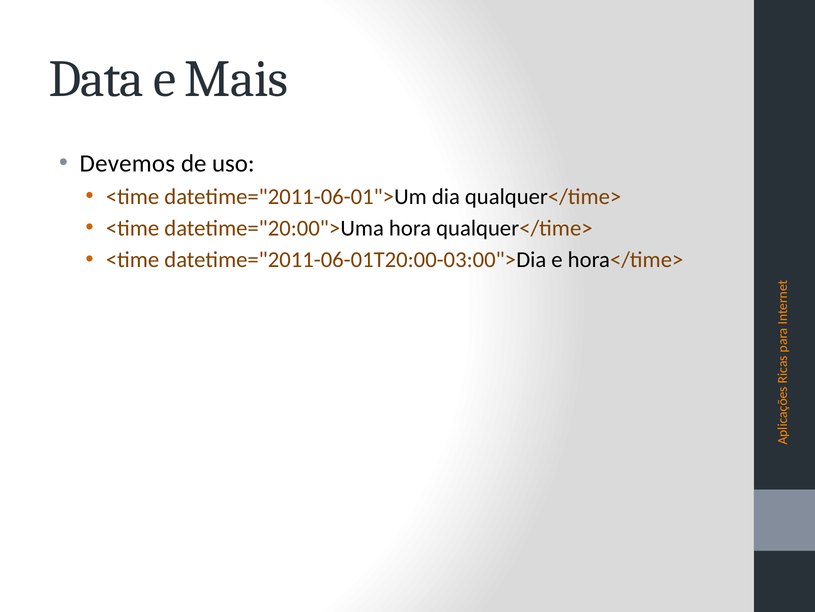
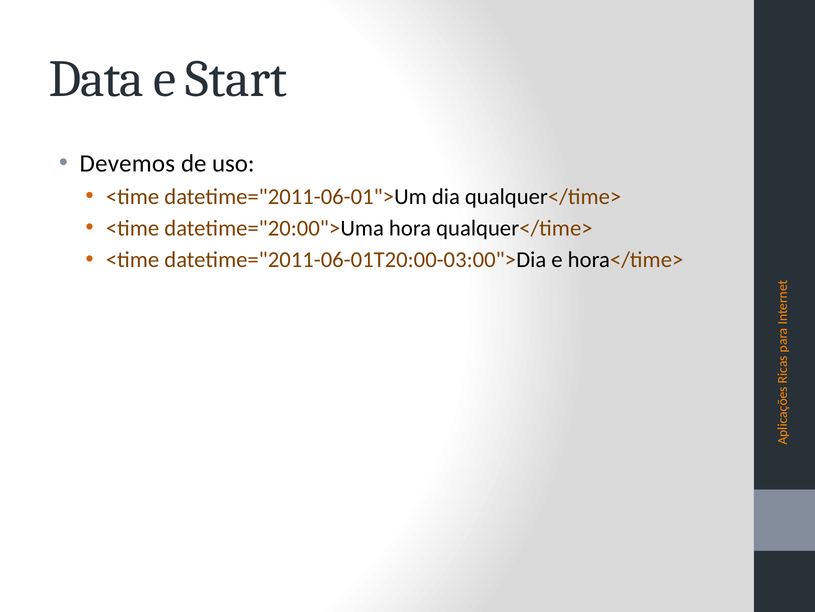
Mais: Mais -> Start (236, 79)
